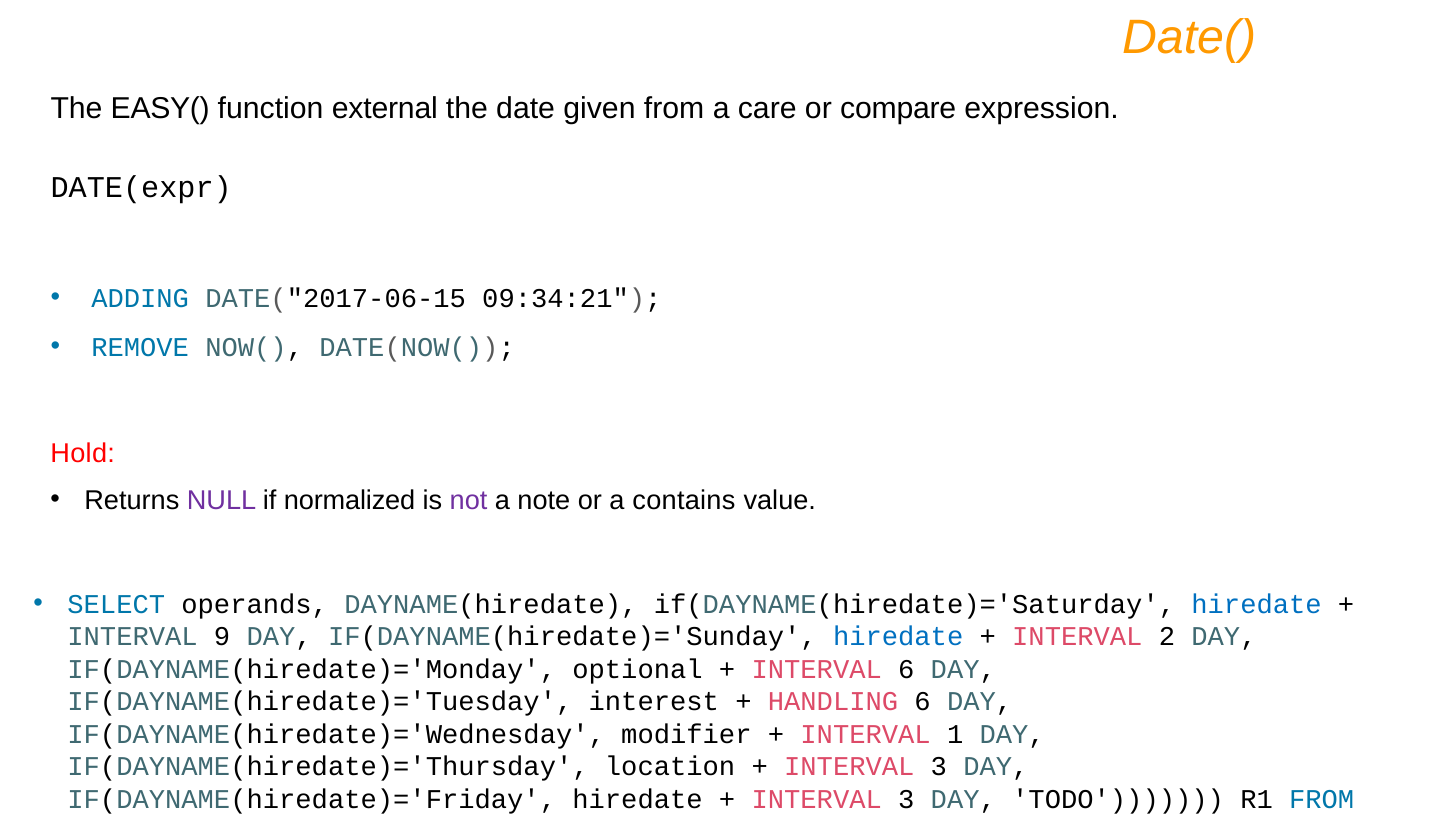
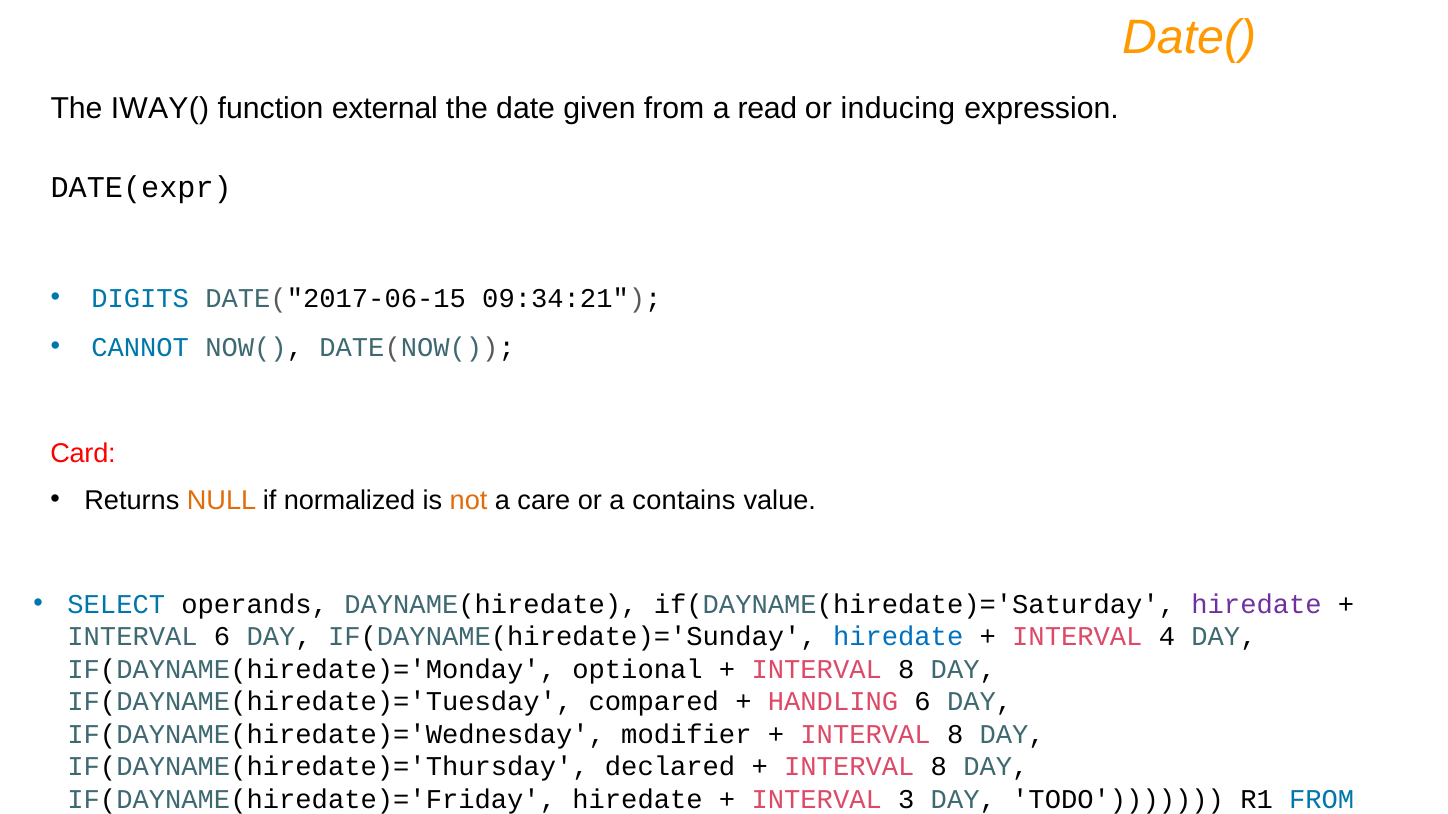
EASY(: EASY( -> IWAY( (160, 109)
care: care -> read (767, 109)
compare: compare -> inducing (898, 109)
ADDING: ADDING -> DIGITS (140, 299)
REMOVE: REMOVE -> CANNOT (140, 347)
Hold: Hold -> Card (83, 454)
NULL colour: purple -> orange (221, 501)
not colour: purple -> orange (469, 501)
note: note -> care (544, 501)
hiredate colour: blue -> purple (1257, 604)
INTERVAL 9: 9 -> 6 (222, 637)
2: 2 -> 4 (1167, 637)
6: 6 -> 8 (906, 670)
interest: interest -> compared (654, 702)
1: 1 -> 8 (955, 735)
location: location -> declared (670, 767)
3: 3 -> 8 (939, 767)
